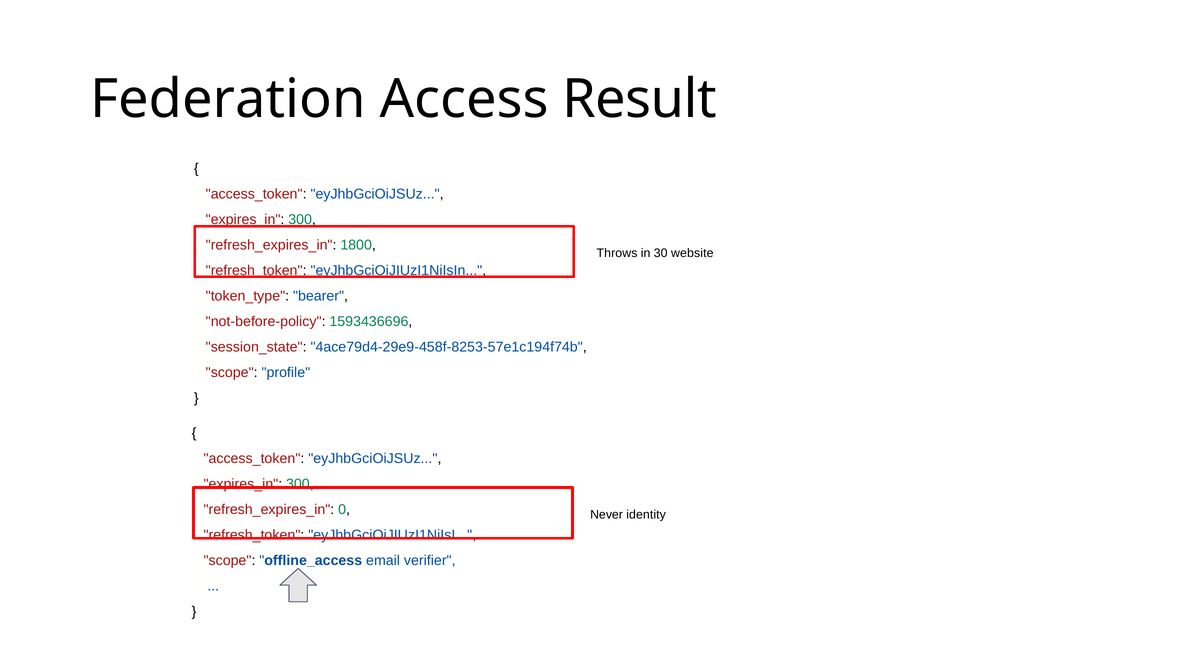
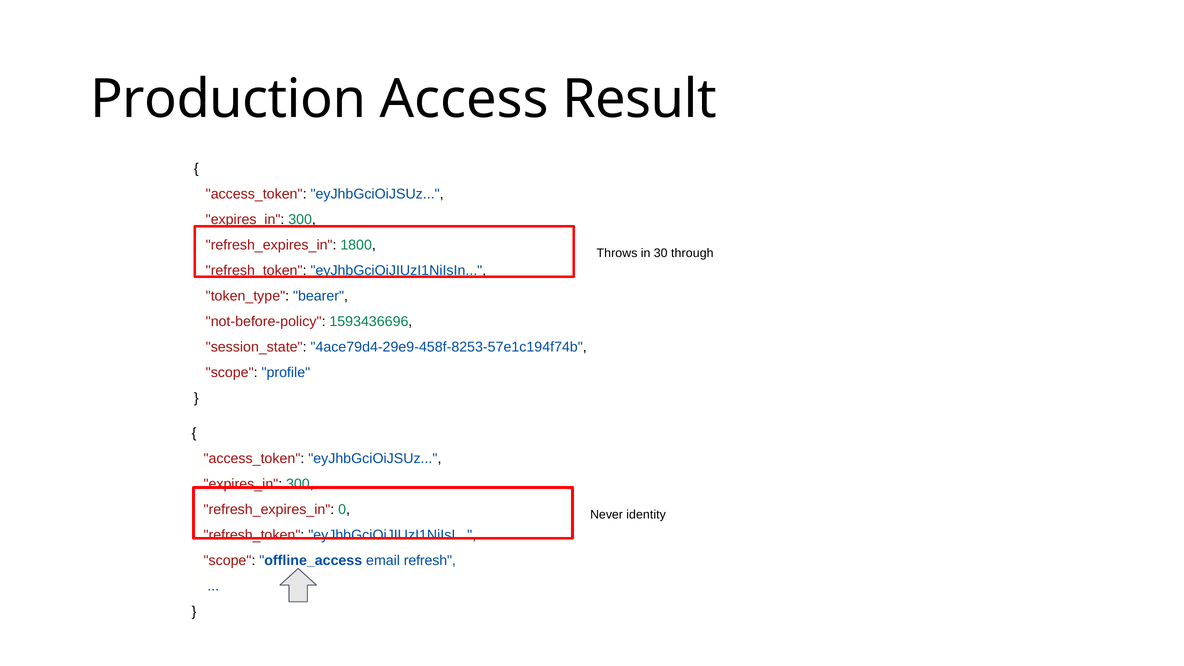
Federation: Federation -> Production (228, 99)
website: website -> through (692, 253)
verifier: verifier -> refresh (430, 561)
